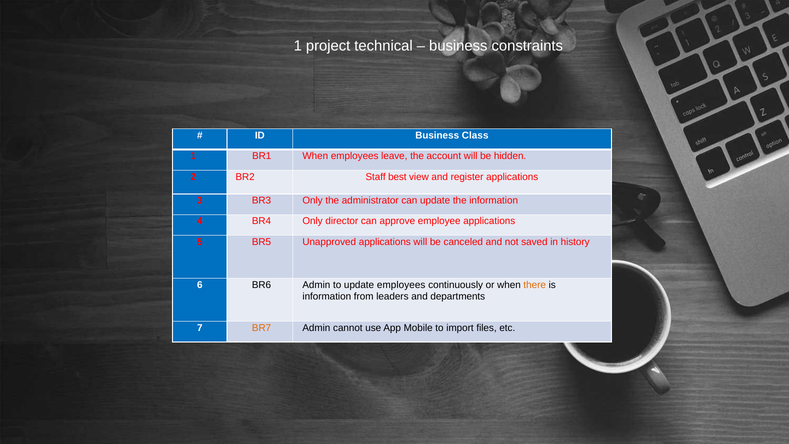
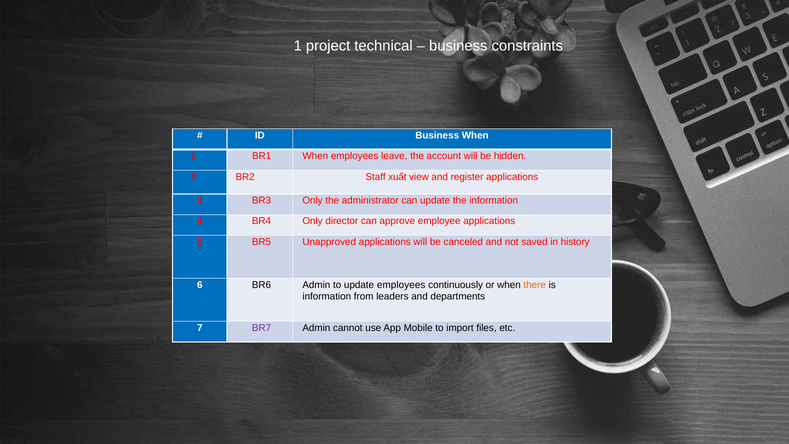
Business Class: Class -> When (475, 135)
best: best -> xuất (397, 177)
BR7 colour: orange -> purple (262, 328)
